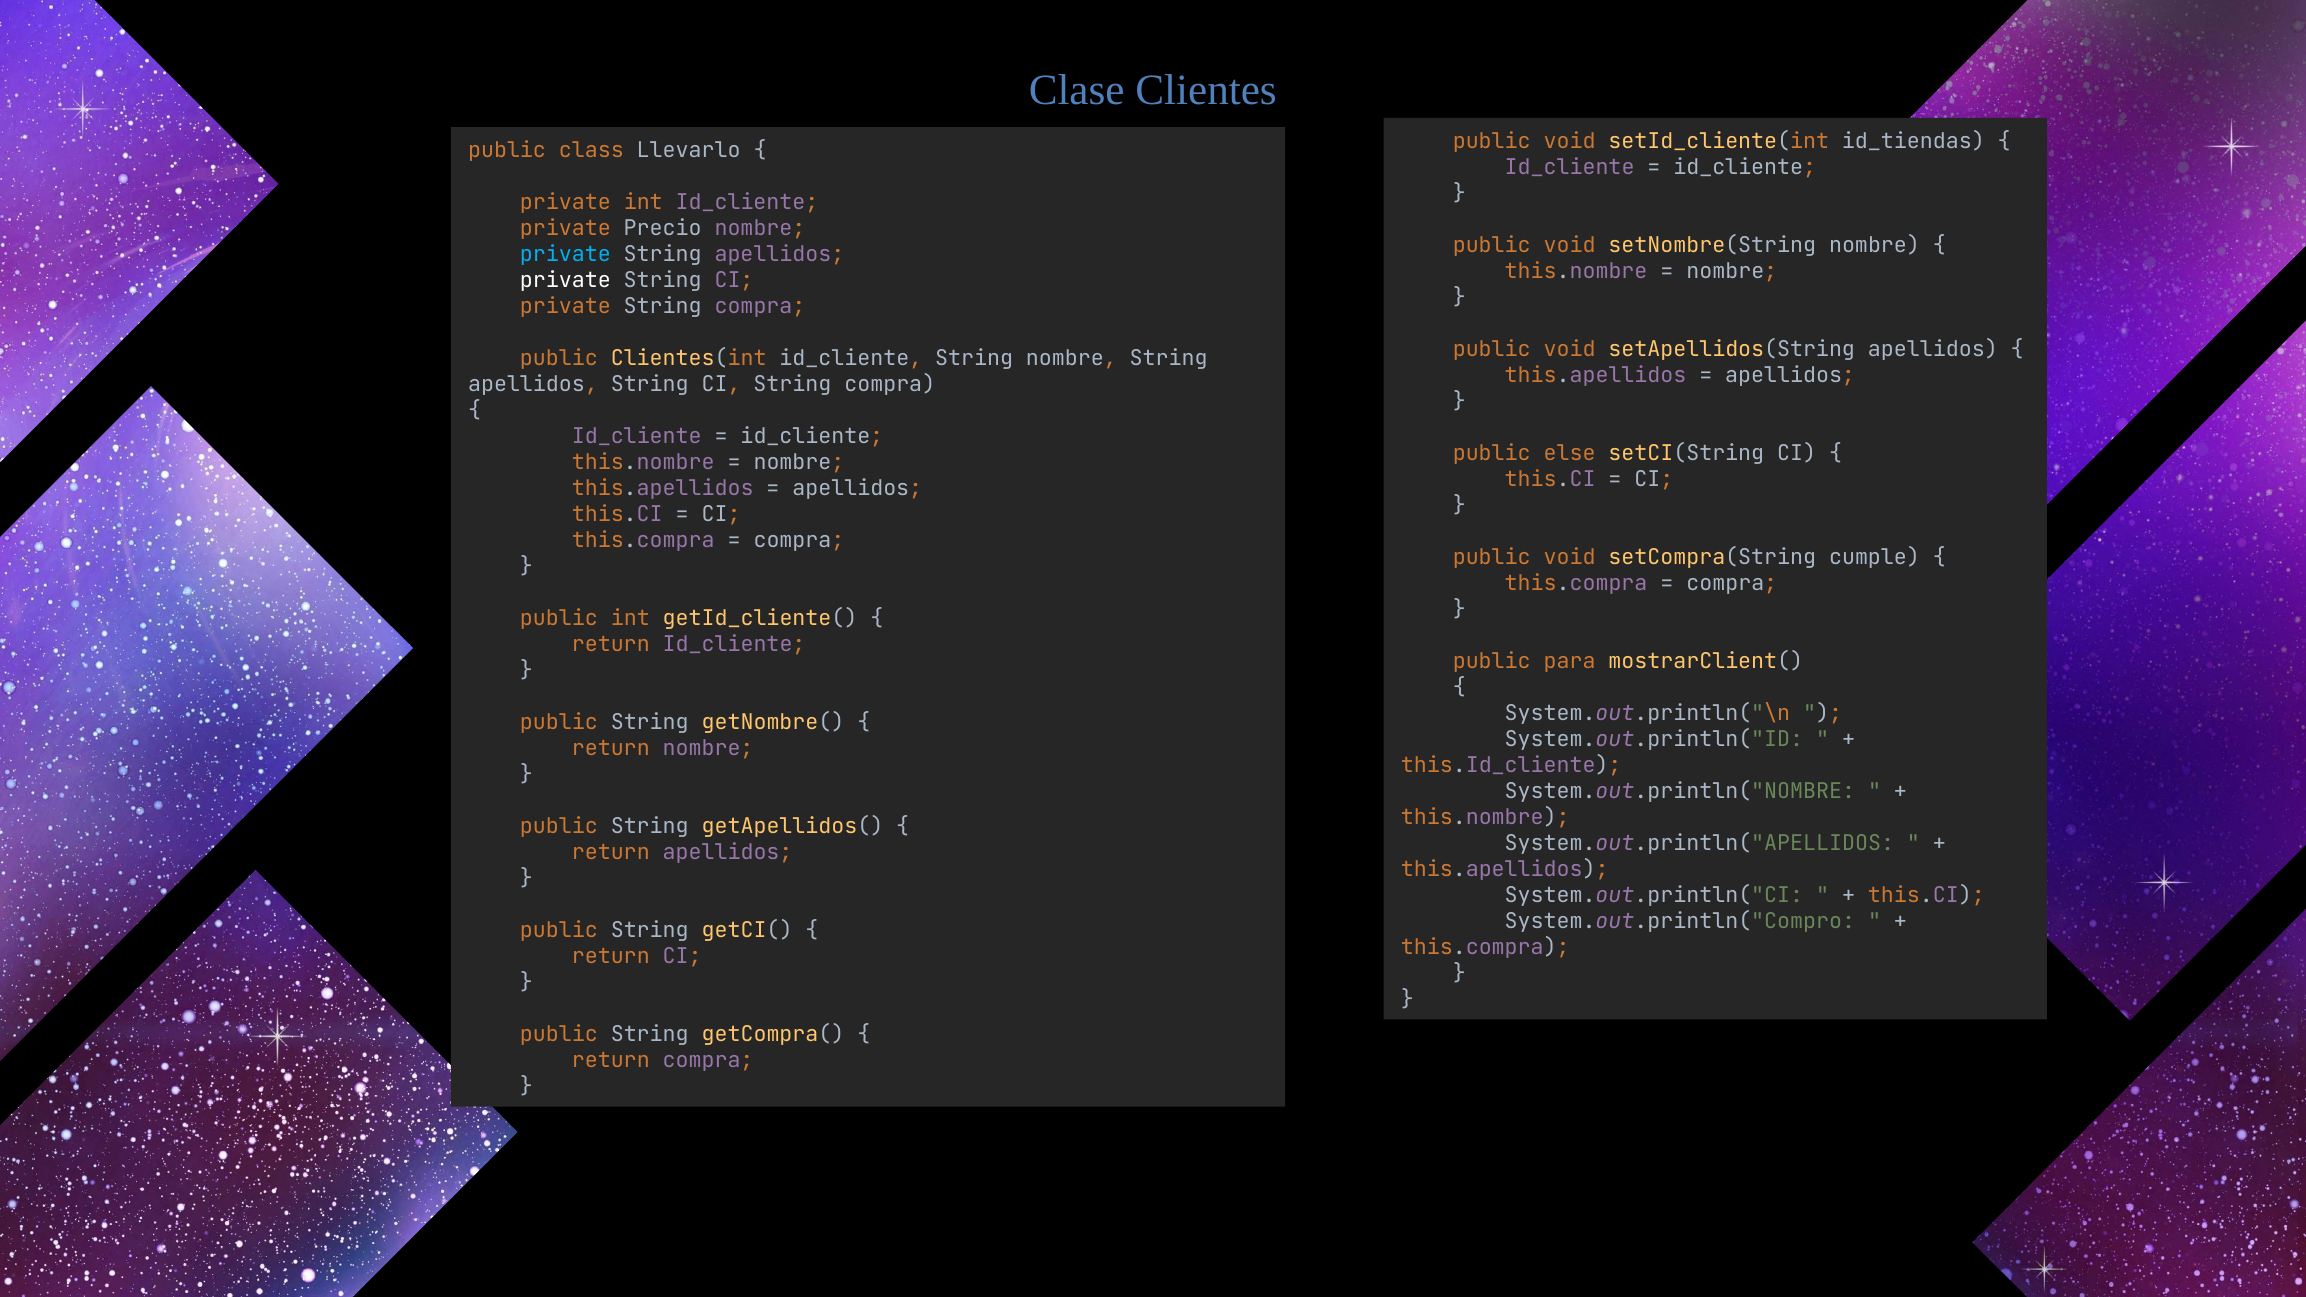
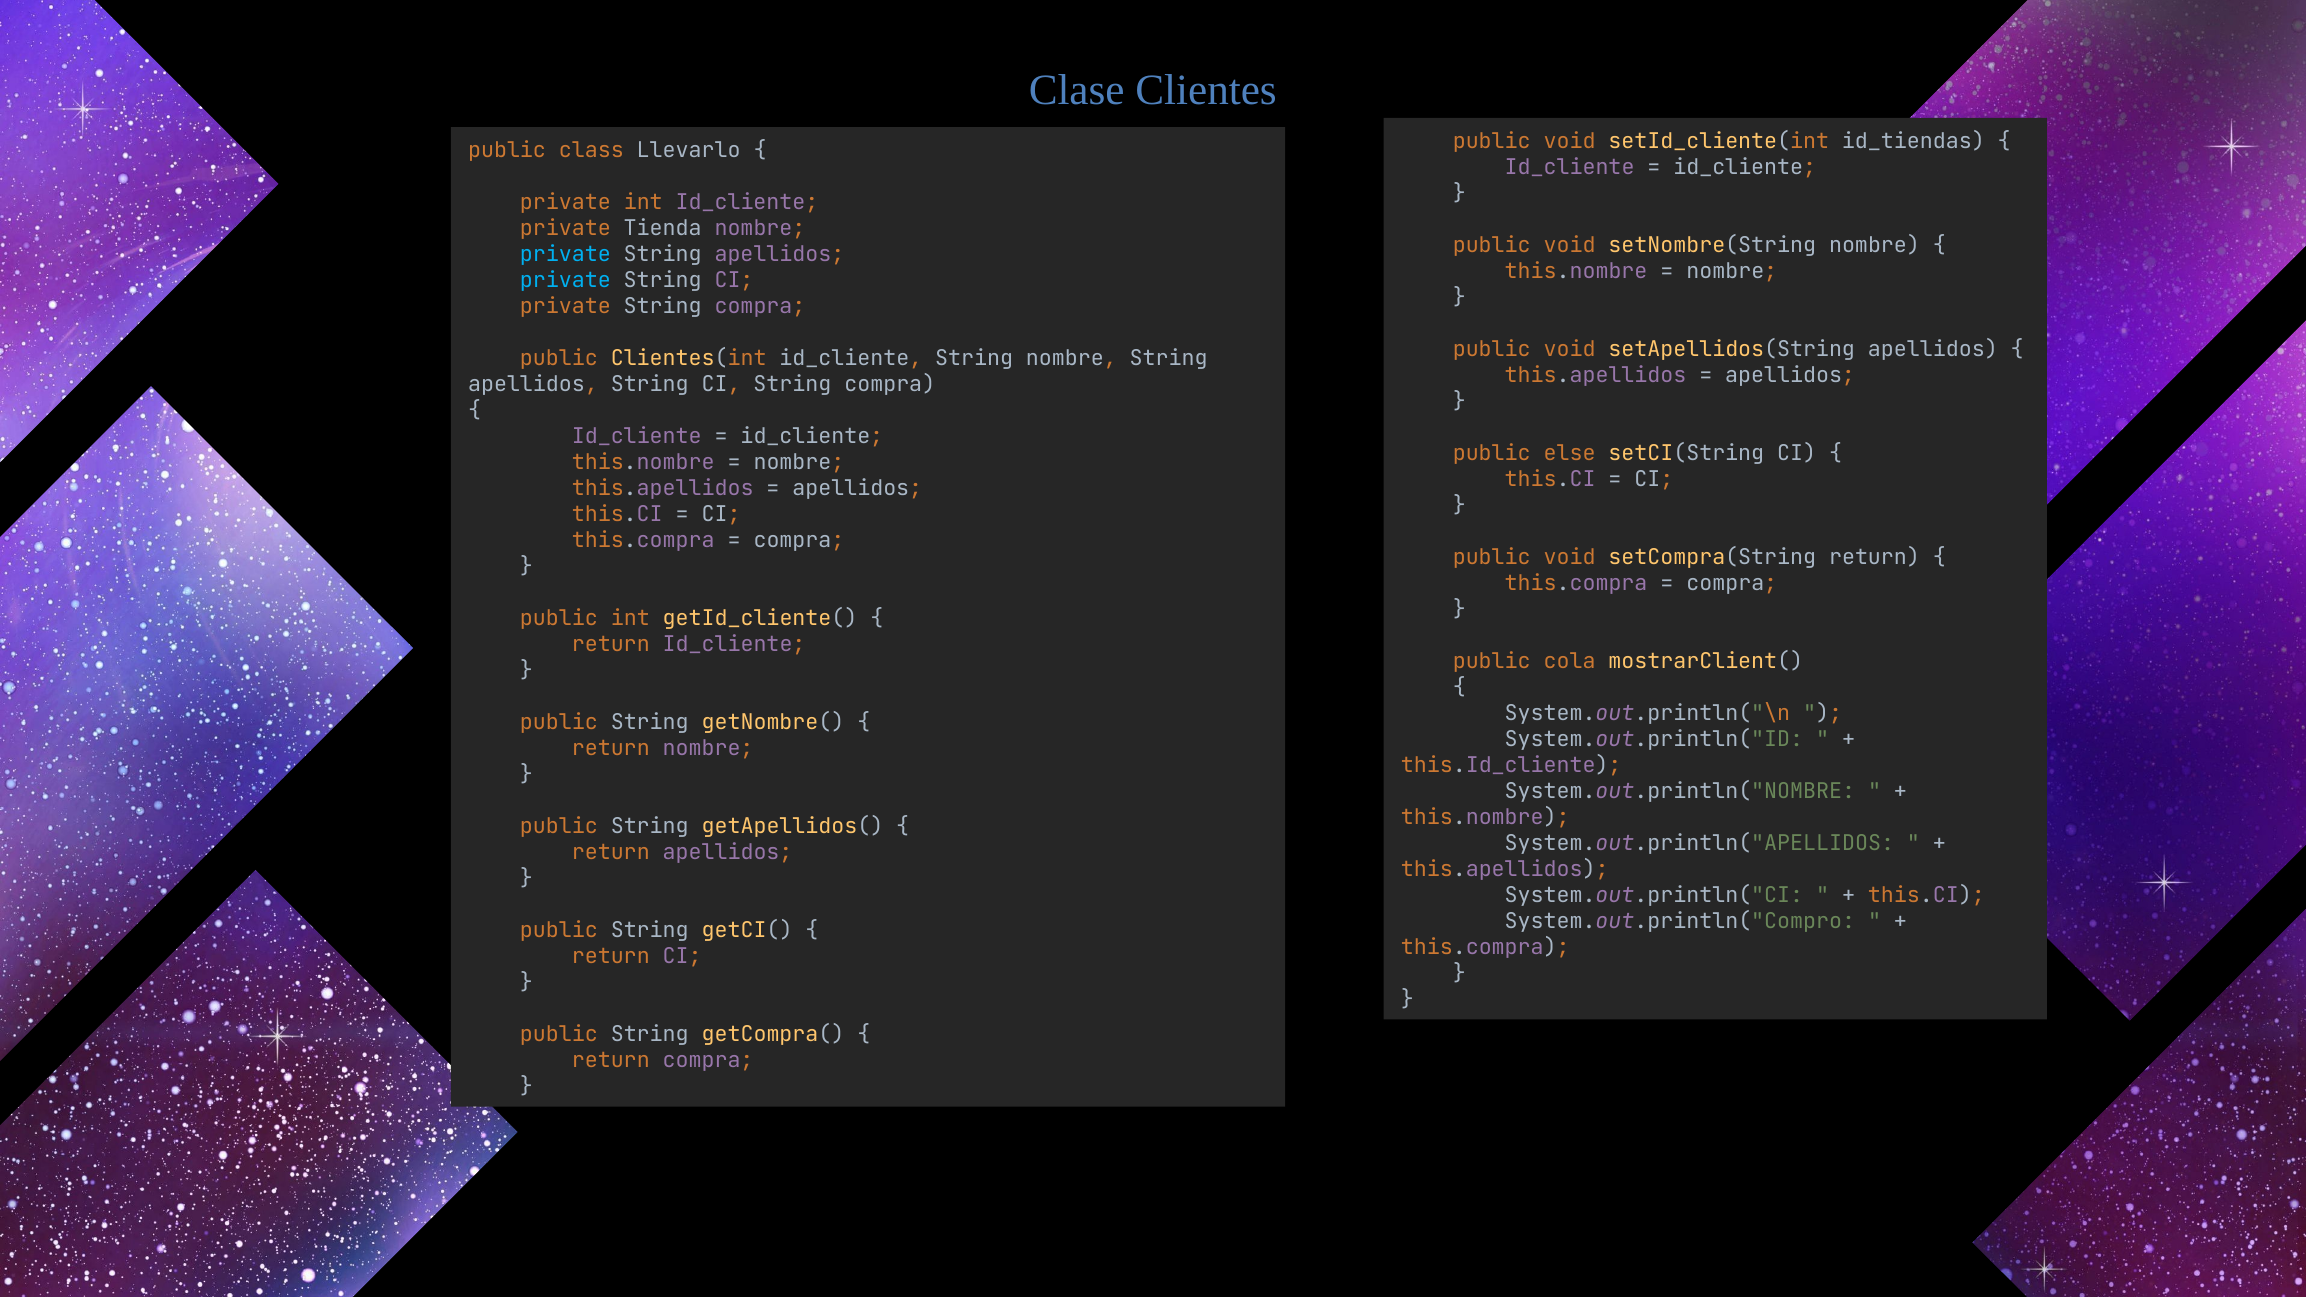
Precio: Precio -> Tienda (663, 228)
private colour: white -> light blue (565, 280)
setCompra(String cumple: cumple -> return (1874, 557)
para: para -> cola (1570, 661)
